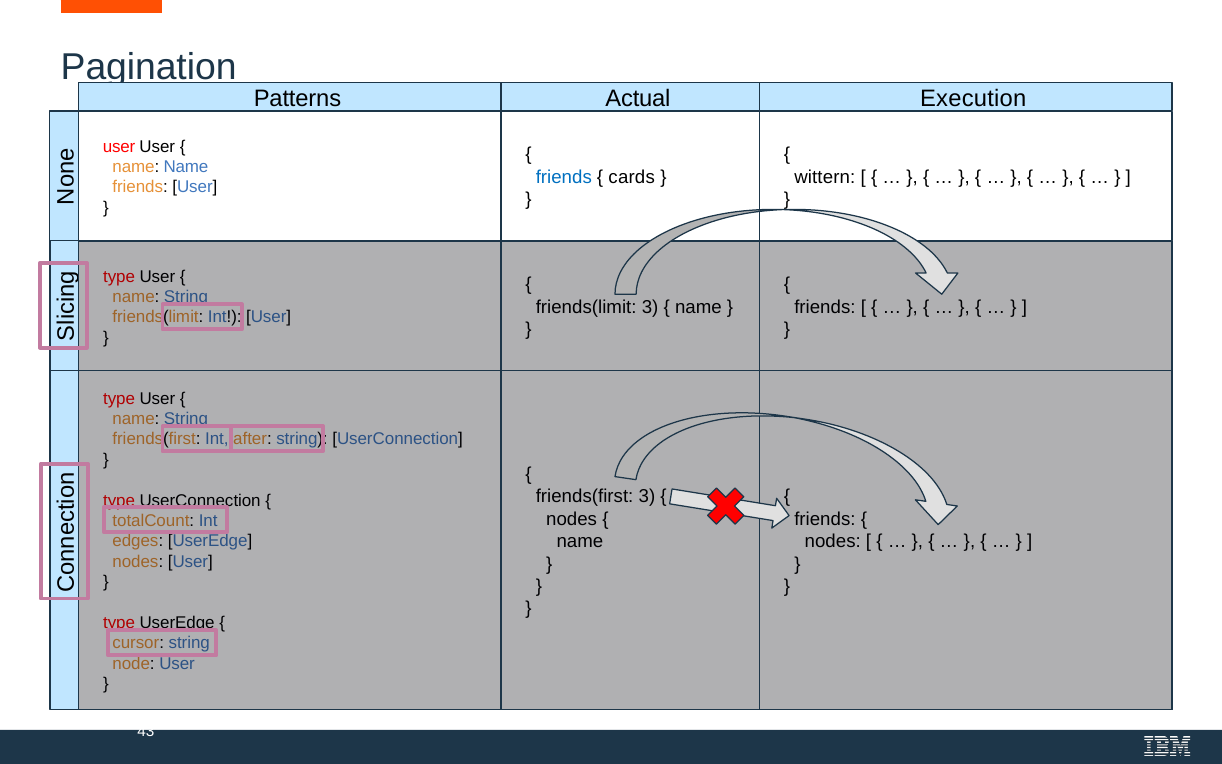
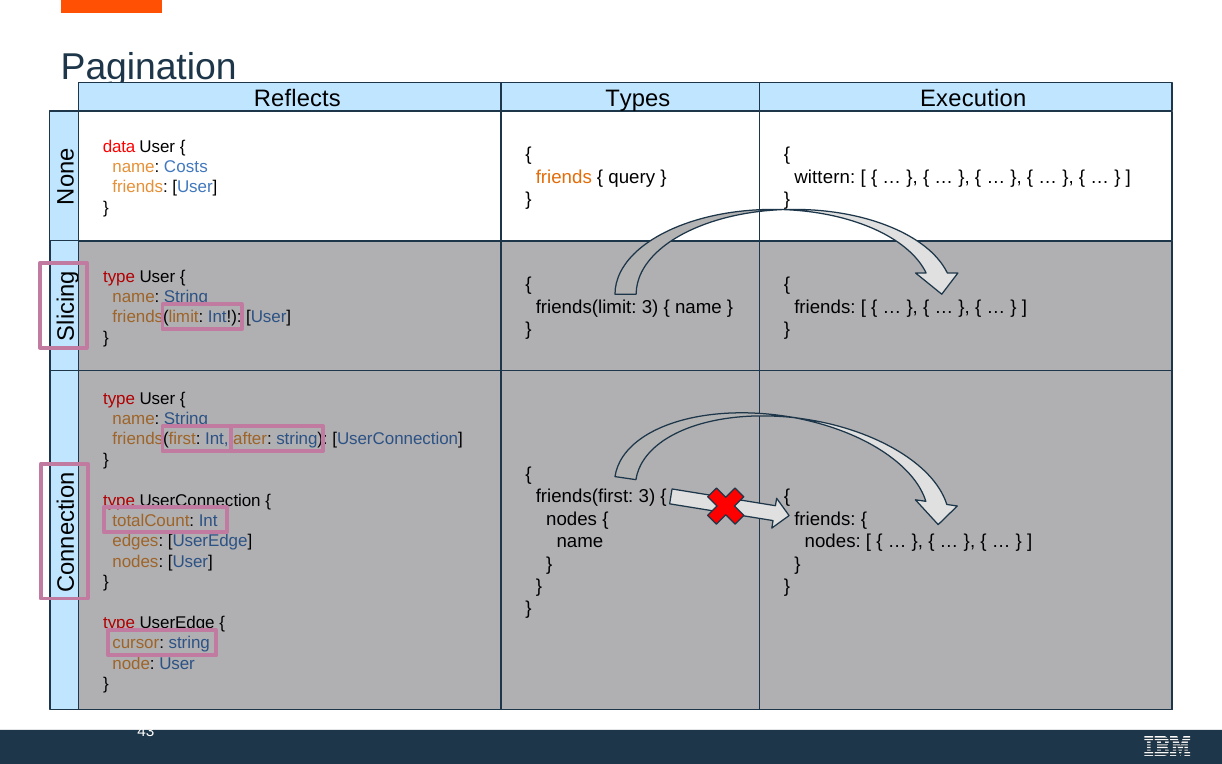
Patterns: Patterns -> Reflects (297, 98)
Actual: Actual -> Types (638, 98)
user: user -> data (119, 146)
name Name: Name -> Costs (186, 167)
friends colour: blue -> orange (564, 177)
cards: cards -> query (632, 177)
